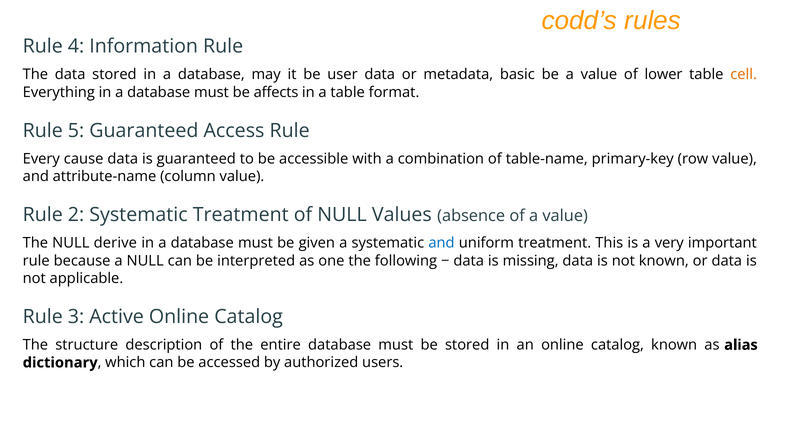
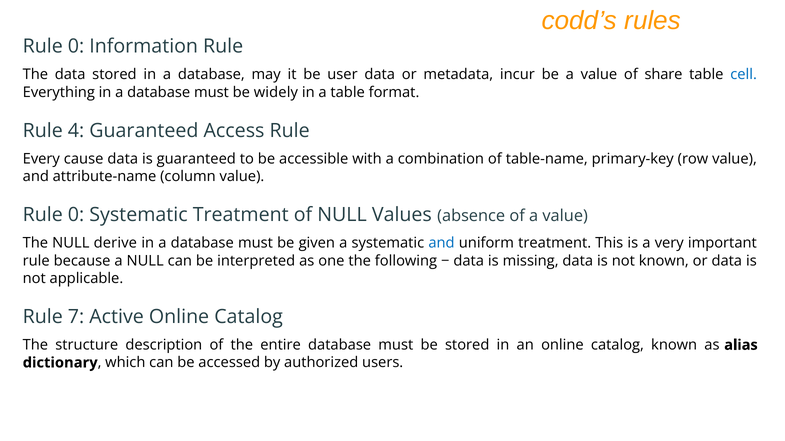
4: 4 -> 0 (76, 47)
basic: basic -> incur (517, 75)
lower: lower -> share (664, 75)
cell colour: orange -> blue (744, 75)
affects: affects -> widely (276, 92)
5: 5 -> 4 (76, 131)
2: 2 -> 0 (76, 215)
3: 3 -> 7 (76, 317)
